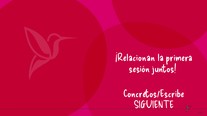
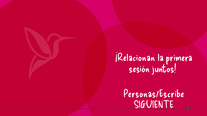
Concretos/Escribe: Concretos/Escribe -> Personas/Escribe (154, 94)
